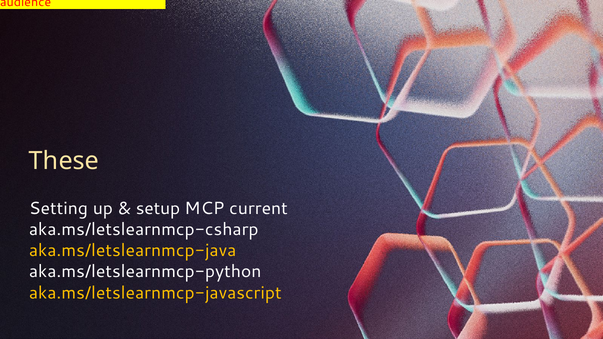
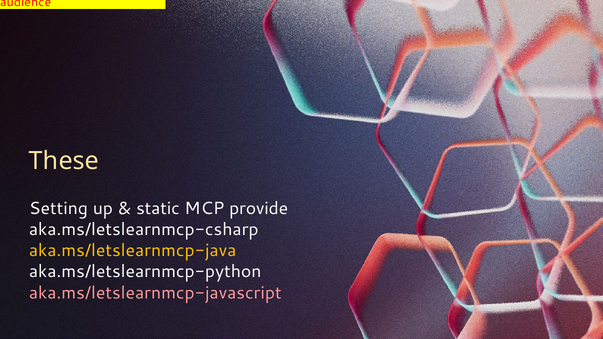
setup: setup -> static (158, 208)
current: current -> provide (259, 208)
aka.ms/letslearnmcp-javascript colour: yellow -> pink (155, 293)
